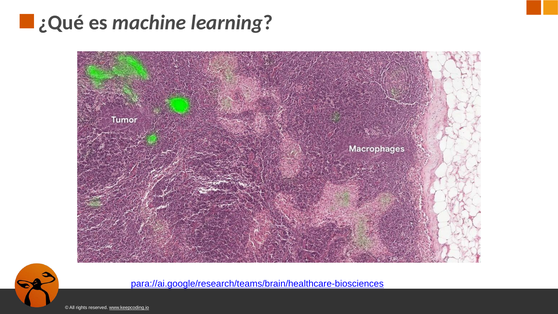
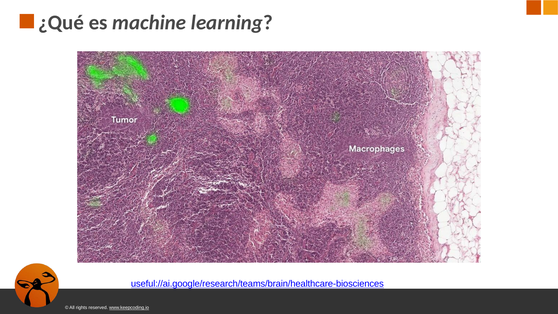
para://ai.google/research/teams/brain/healthcare-biosciences: para://ai.google/research/teams/brain/healthcare-biosciences -> useful://ai.google/research/teams/brain/healthcare-biosciences (257, 284)
